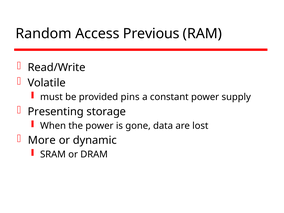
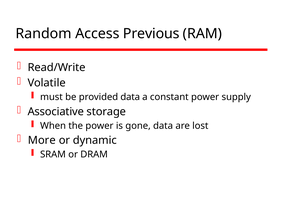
provided pins: pins -> data (130, 97)
Presenting: Presenting -> Associative (56, 112)
